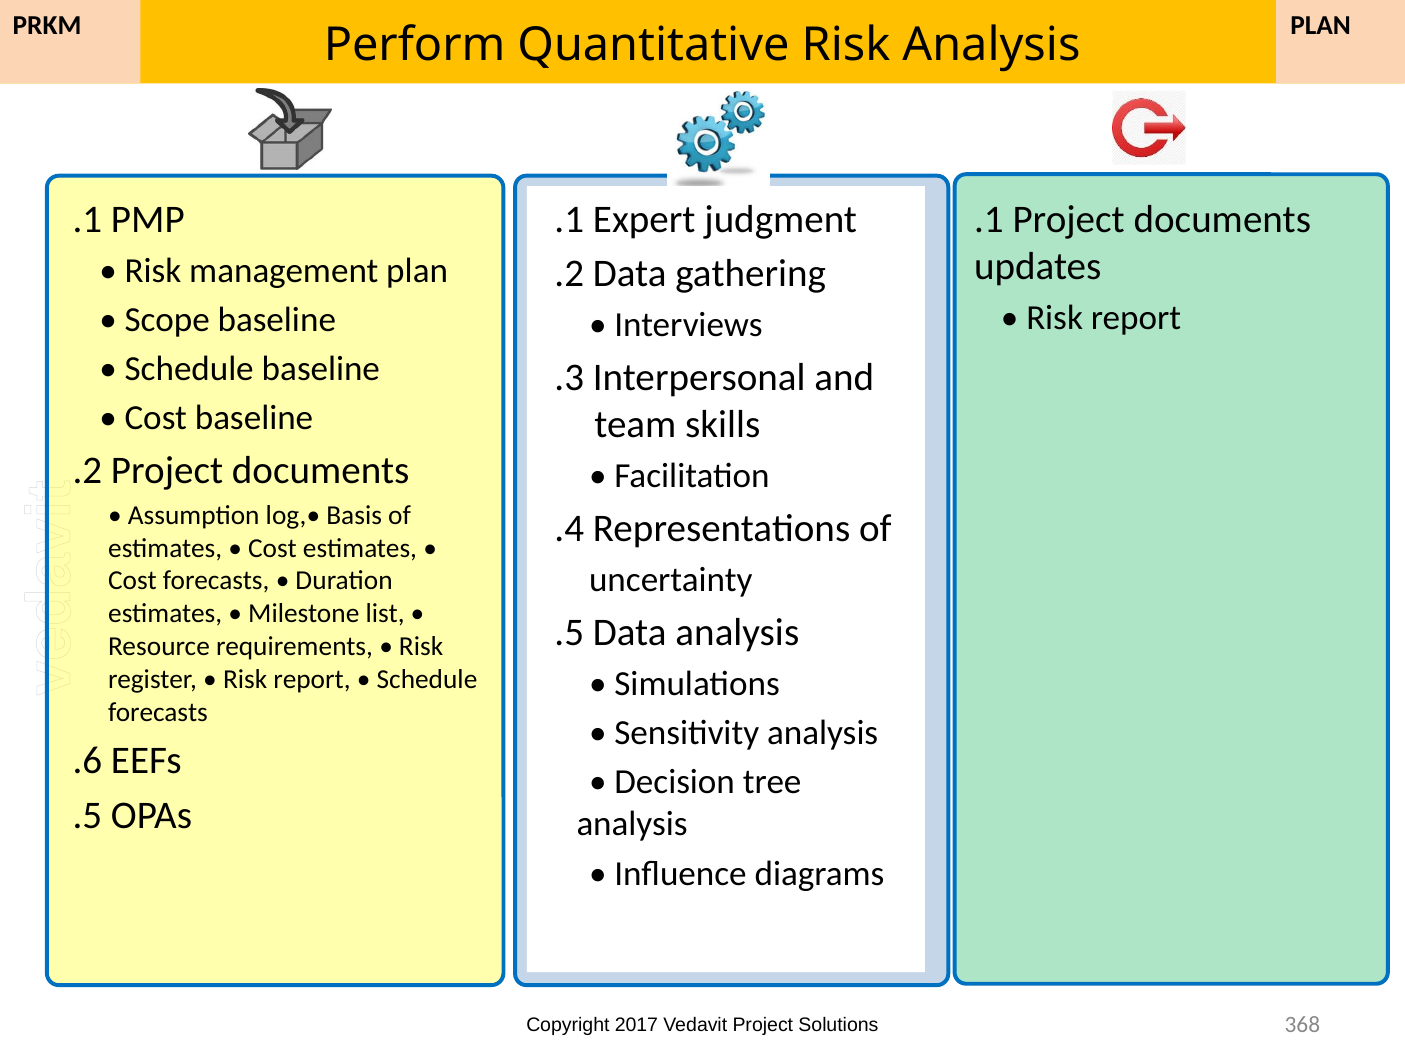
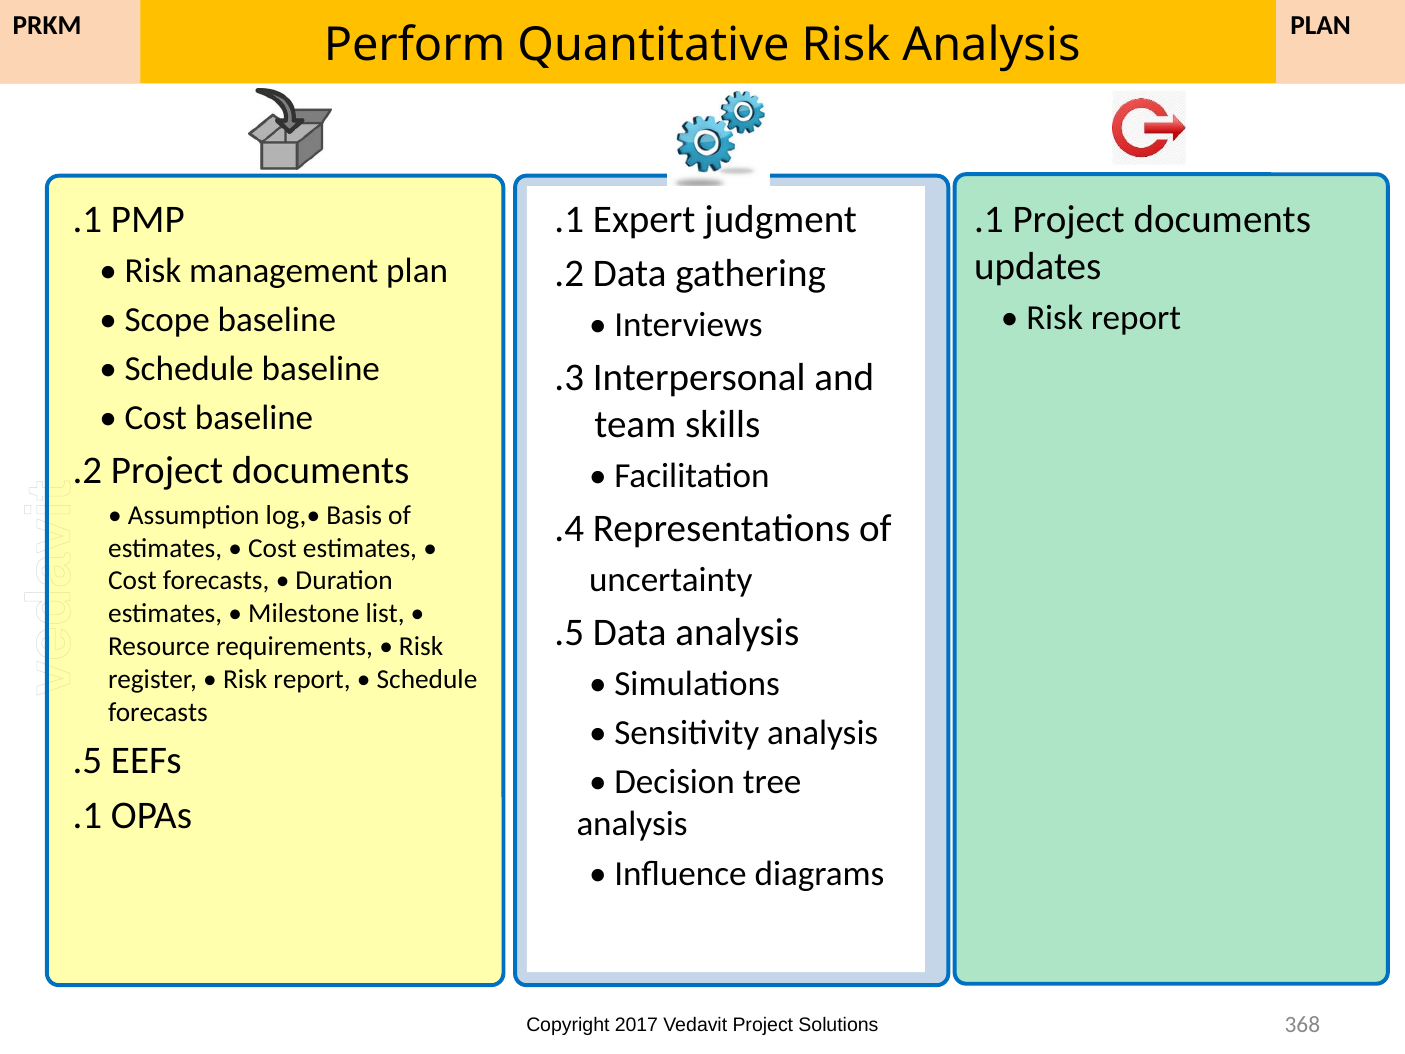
.6: .6 -> .5 (87, 760)
.5: .5 -> .1 (87, 815)
